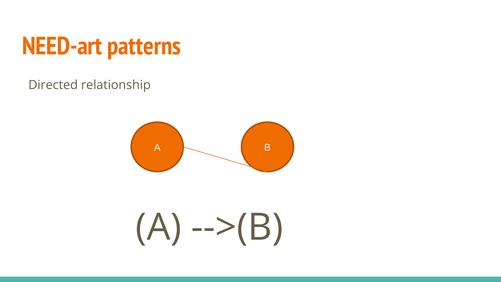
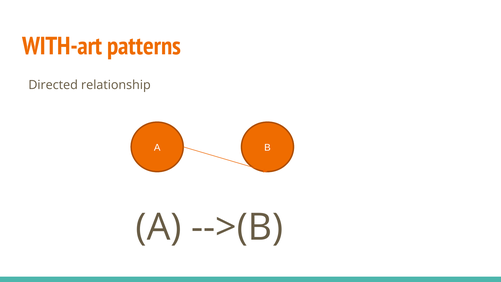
NEED-art: NEED-art -> WITH-art (62, 46)
